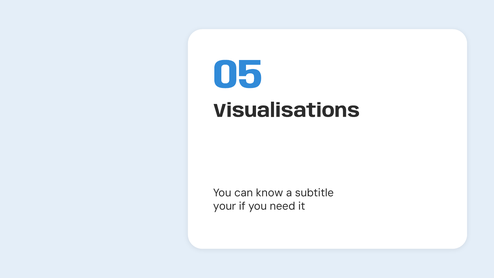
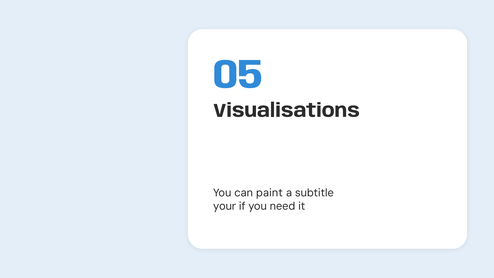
know: know -> paint (269, 193)
